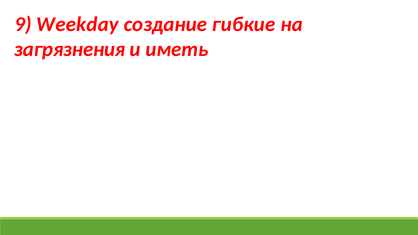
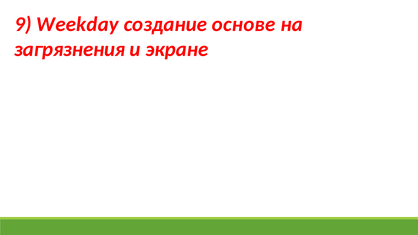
гибкие: гибкие -> основе (244, 24)
иметь: иметь -> экране (177, 49)
